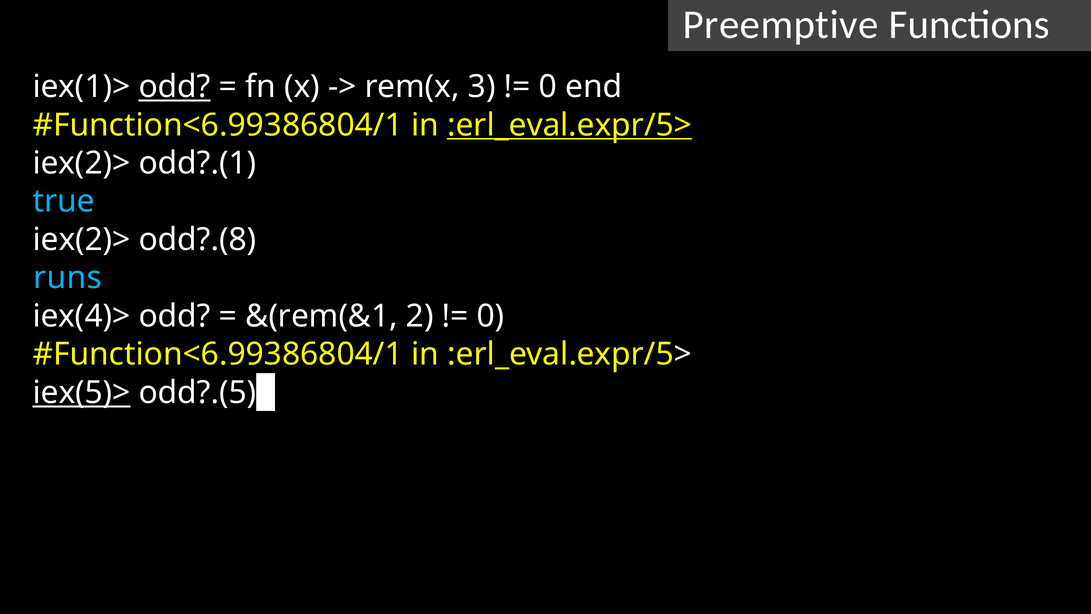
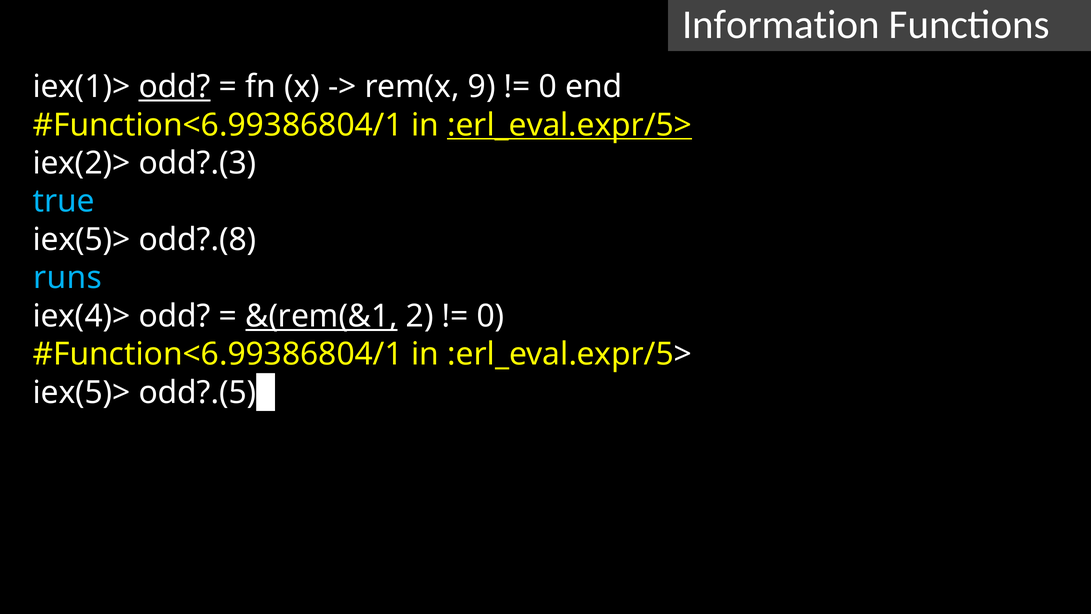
Preemptive: Preemptive -> Information (781, 25)
3: 3 -> 9 (482, 87)
odd?.(1: odd?.(1 -> odd?.(3 (198, 163)
iex(2)>: iex(2)> -> iex(5)> (82, 240)
&(rem(&1 underline: none -> present (322, 316)
iex(5)> underline: present -> none (82, 392)
